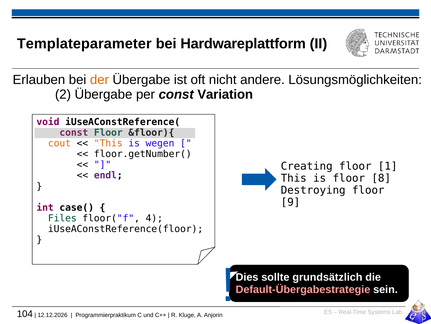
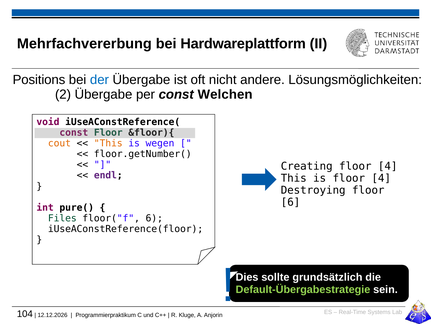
Templateparameter: Templateparameter -> Mehrfachvererbung (84, 44)
Erlauben: Erlauben -> Positions (39, 79)
der colour: orange -> blue (99, 79)
Variation: Variation -> Welchen (225, 94)
Creating floor 1: 1 -> 4 (388, 166)
is floor 8: 8 -> 4 (381, 178)
9: 9 -> 6 (290, 202)
case(: case( -> pure( (77, 207)
floor("f 4: 4 -> 6 (154, 218)
Default-Übergabestrategie colour: pink -> light green (303, 289)
